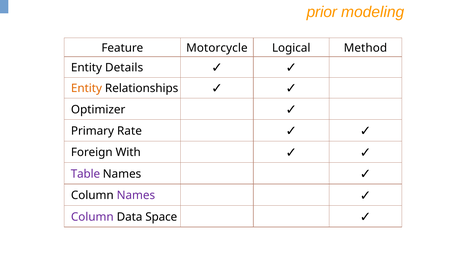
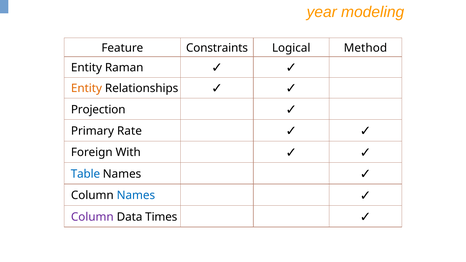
prior: prior -> year (322, 12)
Motorcycle: Motorcycle -> Constraints (217, 48)
Details: Details -> Raman (124, 68)
Optimizer: Optimizer -> Projection (98, 110)
Table colour: purple -> blue (85, 174)
Names colour: purple -> blue (136, 196)
Space: Space -> Times (161, 217)
